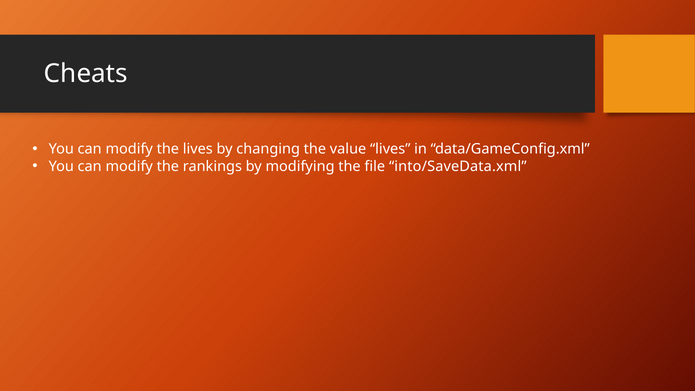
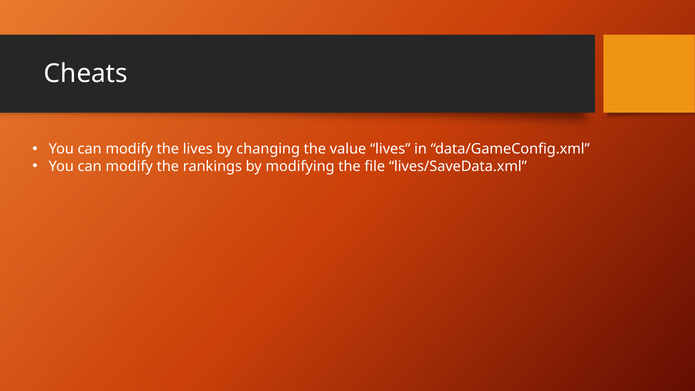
into/SaveData.xml: into/SaveData.xml -> lives/SaveData.xml (458, 166)
